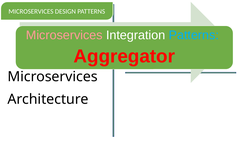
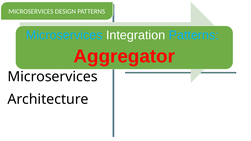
Microservices colour: pink -> light blue (64, 35)
